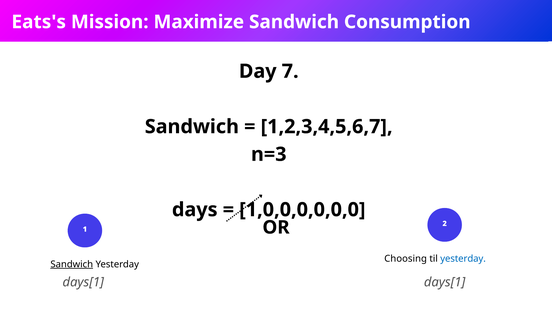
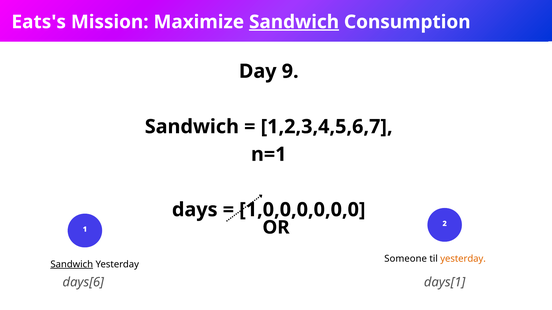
Sandwich underline: none -> present (294, 22)
7: 7 -> 9 (290, 71)
n=3: n=3 -> n=1 (269, 155)
Choosing: Choosing -> Someone (406, 259)
yesterday colour: blue -> orange (463, 259)
days[1: days[1 -> days[6 (83, 283)
